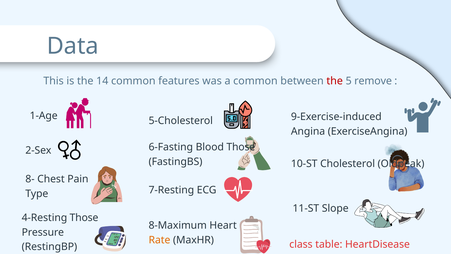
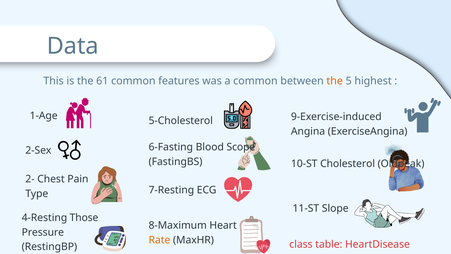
14: 14 -> 61 (102, 81)
the colour: red -> orange (335, 81)
remove: remove -> highest (373, 81)
Blood Those: Those -> Scope (241, 147)
8-: 8- -> 2- (30, 179)
